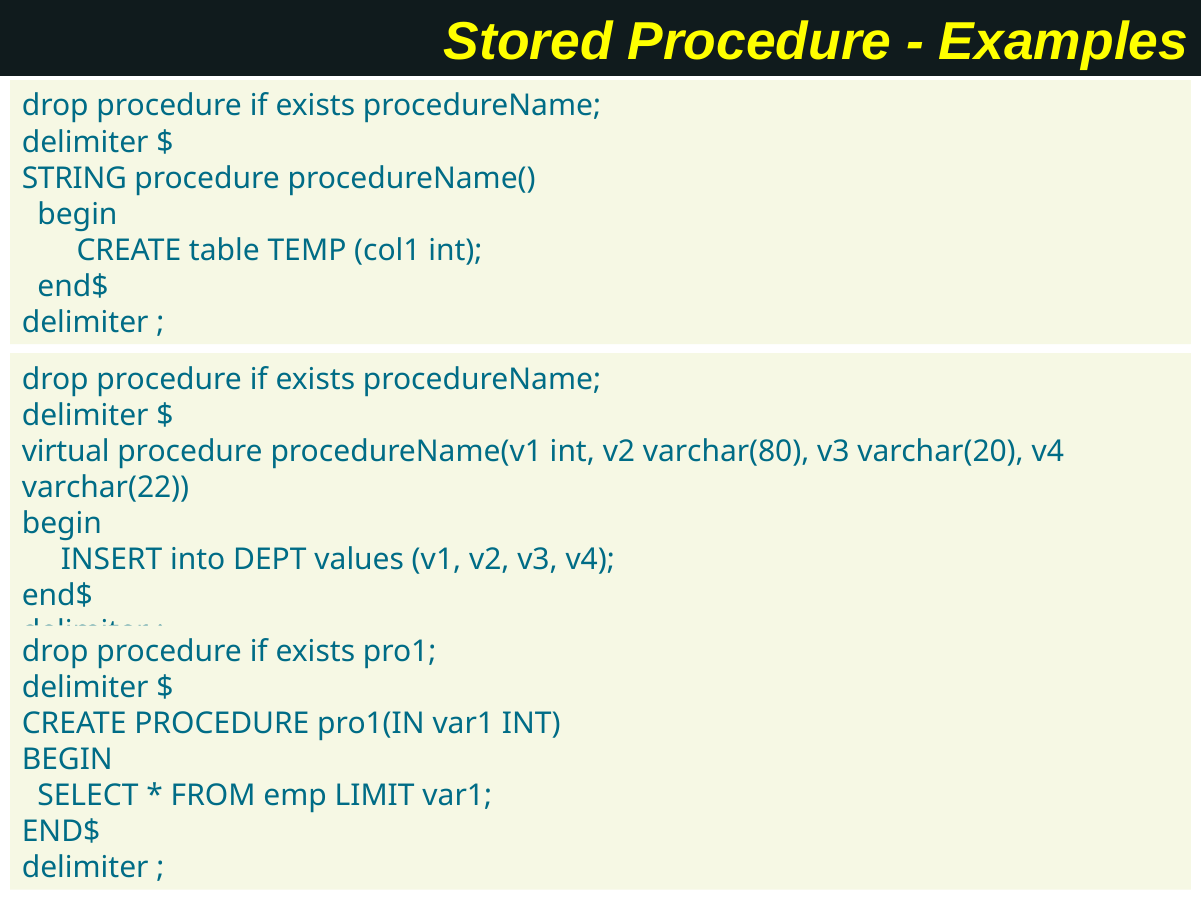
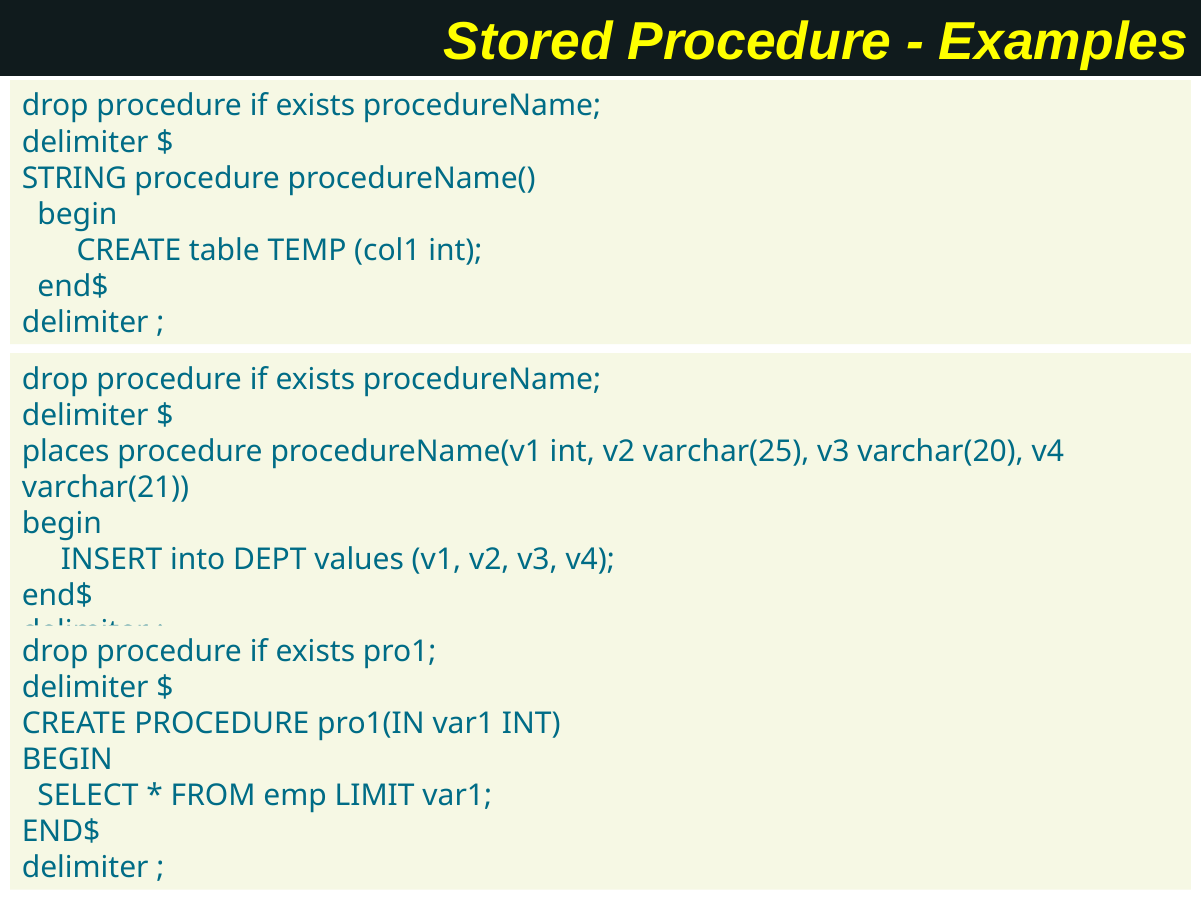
virtual: virtual -> places (66, 451)
varchar(80: varchar(80 -> varchar(25 (726, 451)
varchar(22: varchar(22 -> varchar(21 (105, 487)
